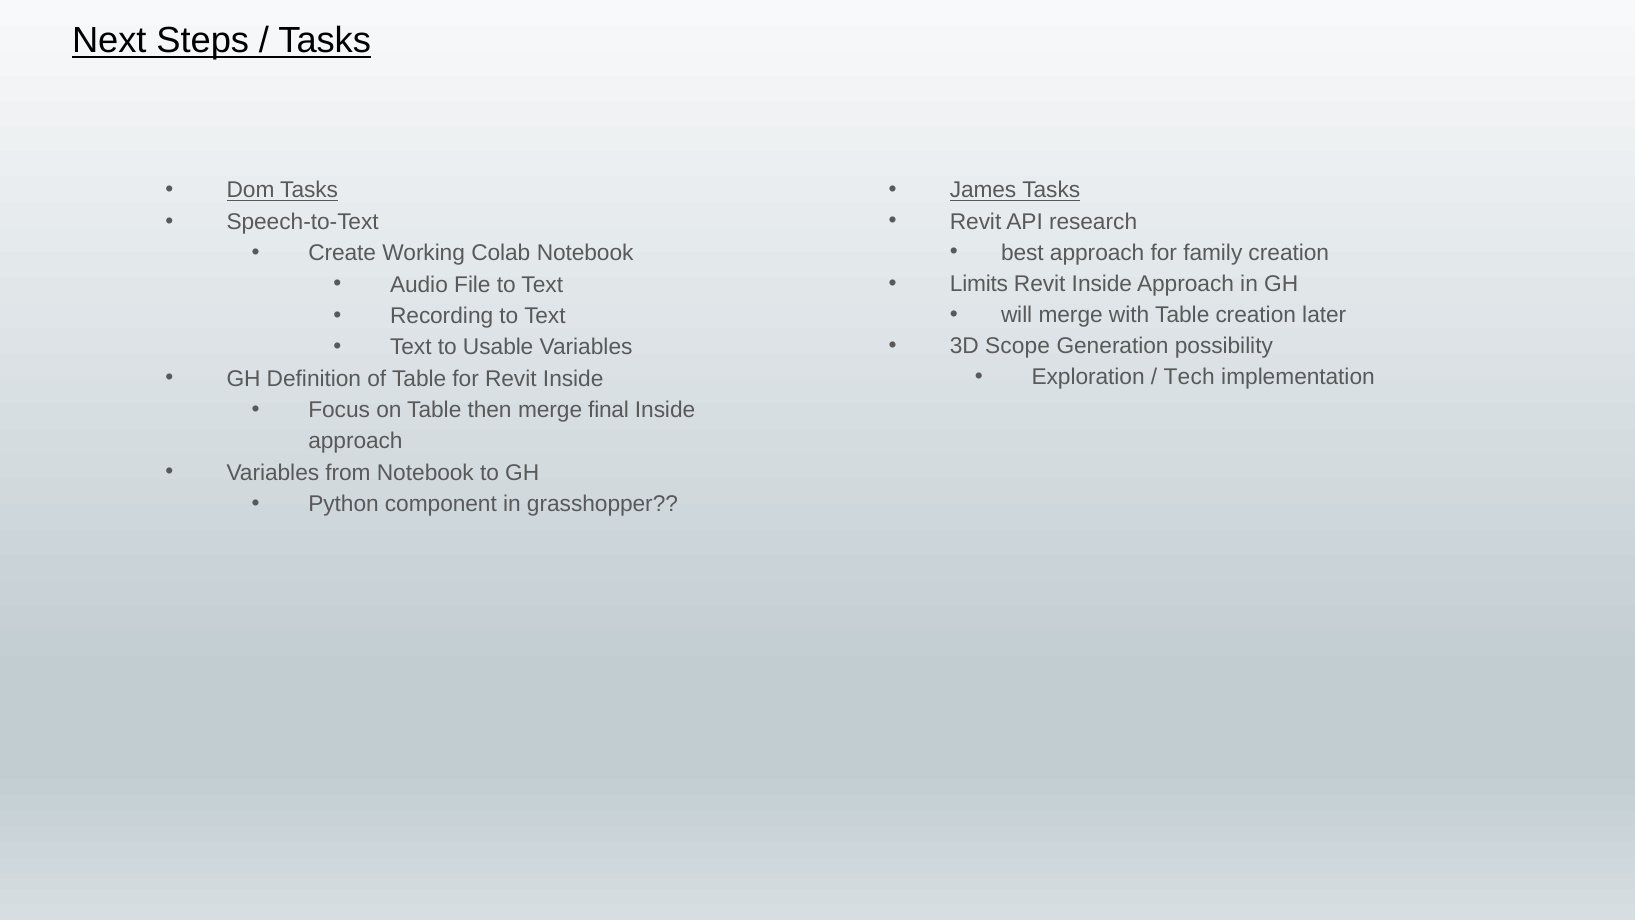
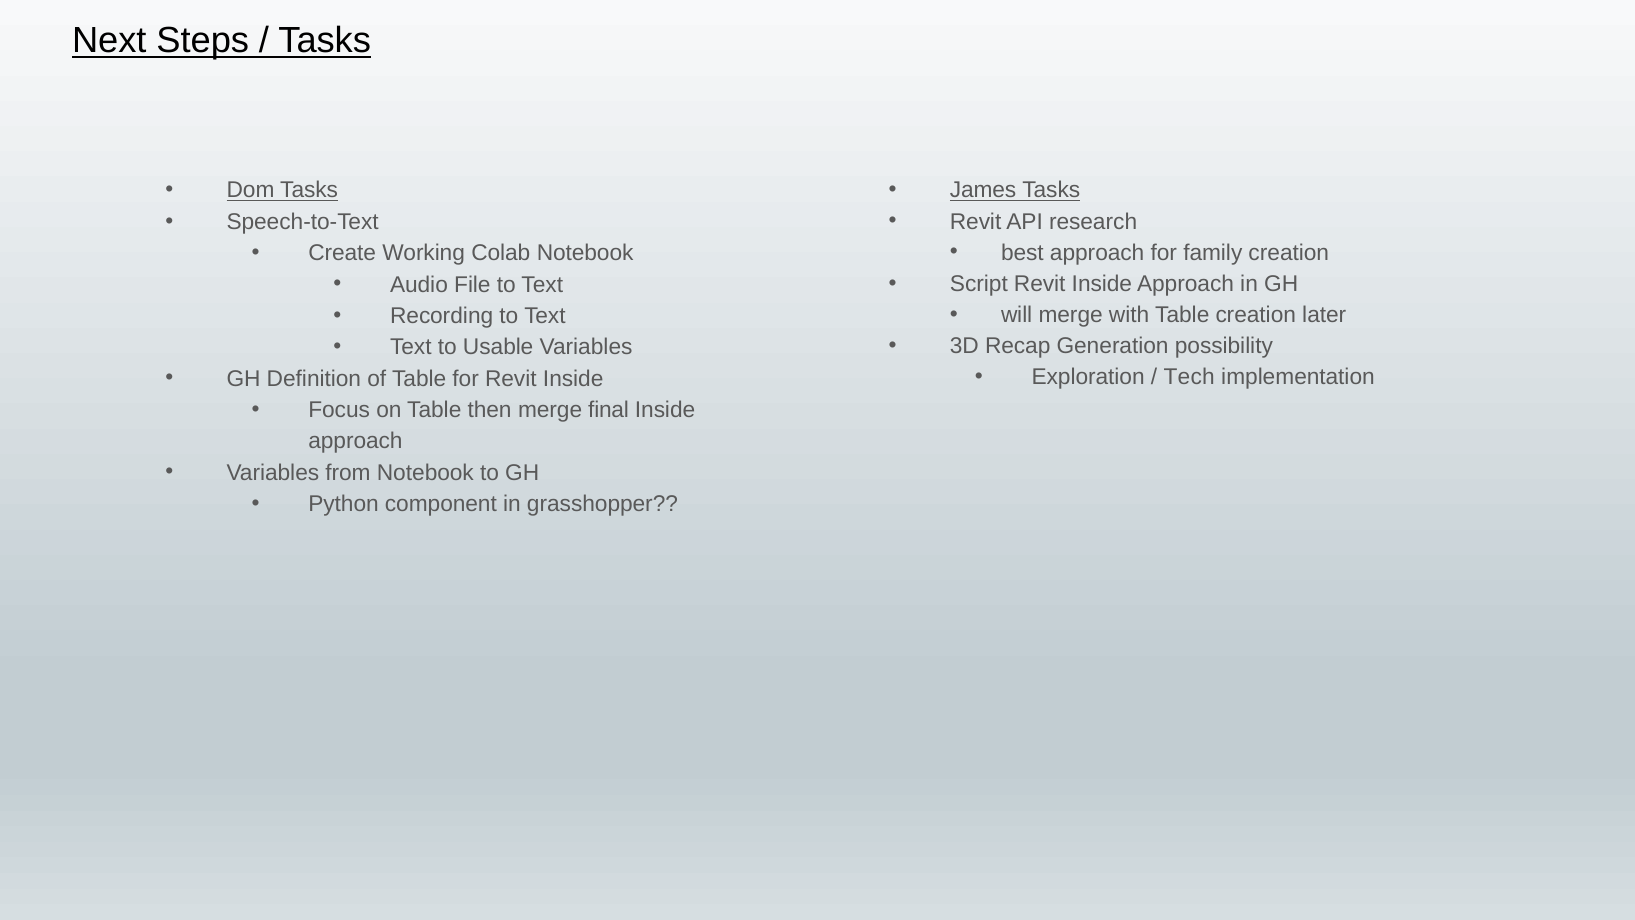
Limits: Limits -> Script (979, 284)
Scope: Scope -> Recap (1018, 346)
